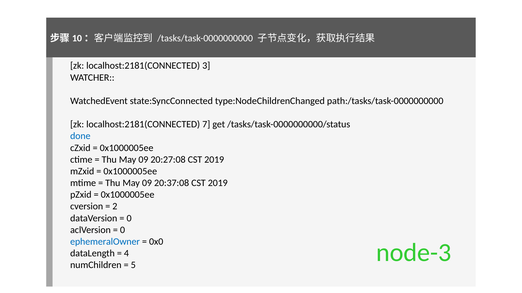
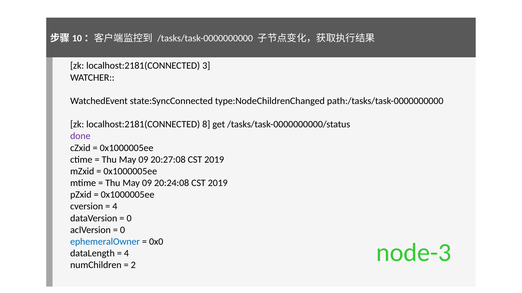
7: 7 -> 8 (206, 125)
done colour: blue -> purple (80, 136)
20:37:08: 20:37:08 -> 20:24:08 (172, 183)
2: 2 -> 4 (115, 207)
5: 5 -> 2 (133, 266)
